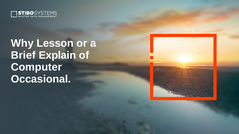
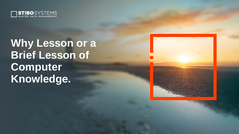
Brief Explain: Explain -> Lesson (57, 55)
Occasional: Occasional -> Knowledge (41, 79)
